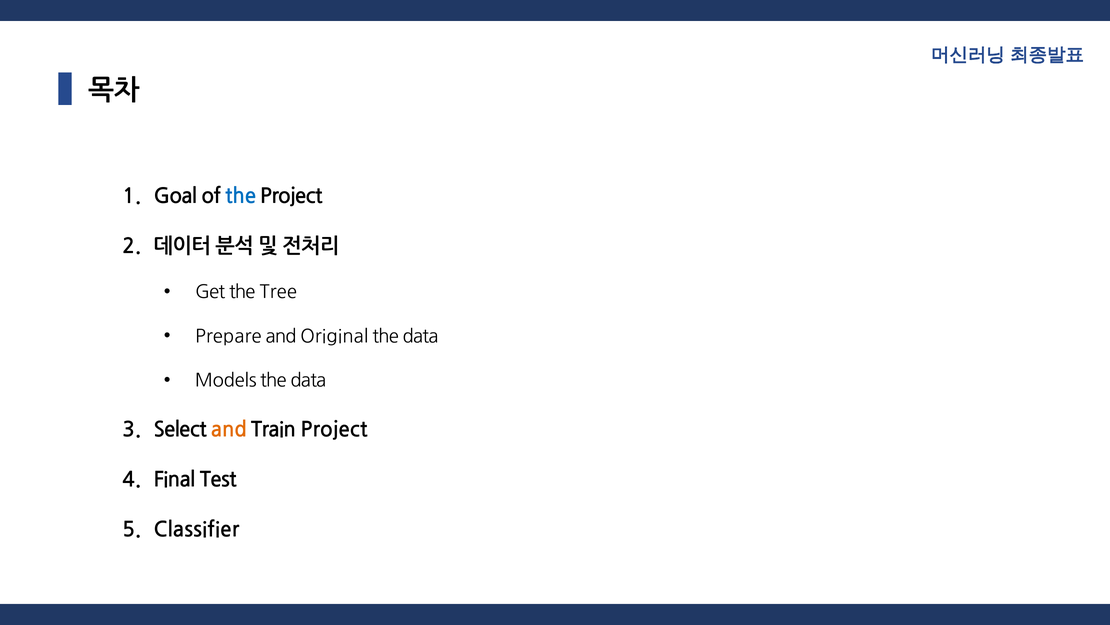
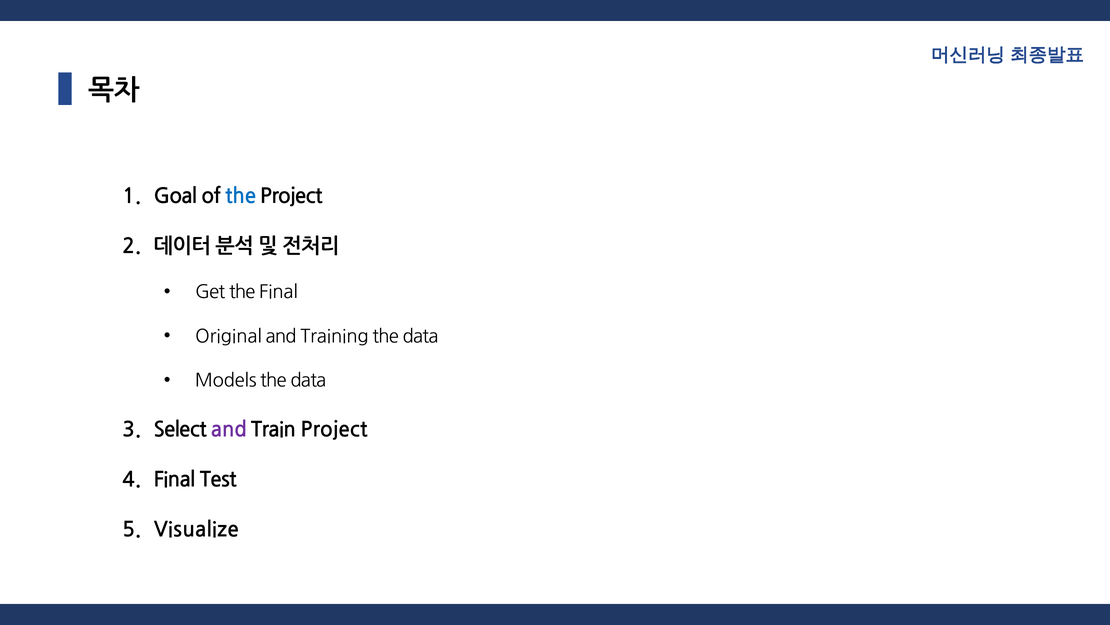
the Tree: Tree -> Final (278, 292)
Prepare: Prepare -> Original (229, 336)
Original: Original -> Training (334, 336)
and colour: orange -> purple (229, 429)
Classifier: Classifier -> Visualize (196, 529)
